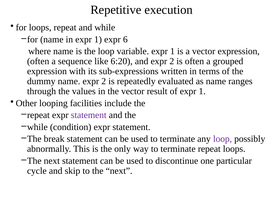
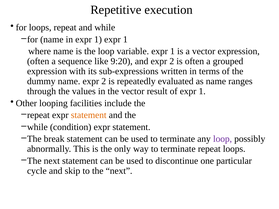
1 expr 6: 6 -> 1 (125, 39)
6:20: 6:20 -> 9:20 (122, 61)
statement colour: purple -> orange (89, 115)
